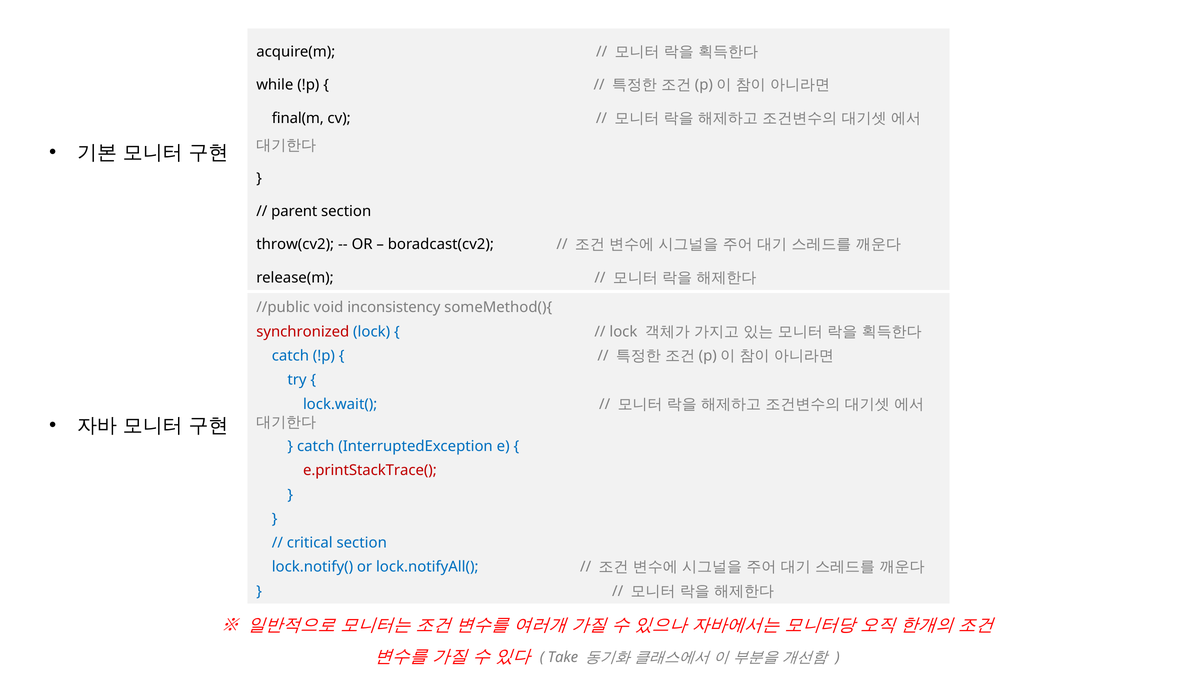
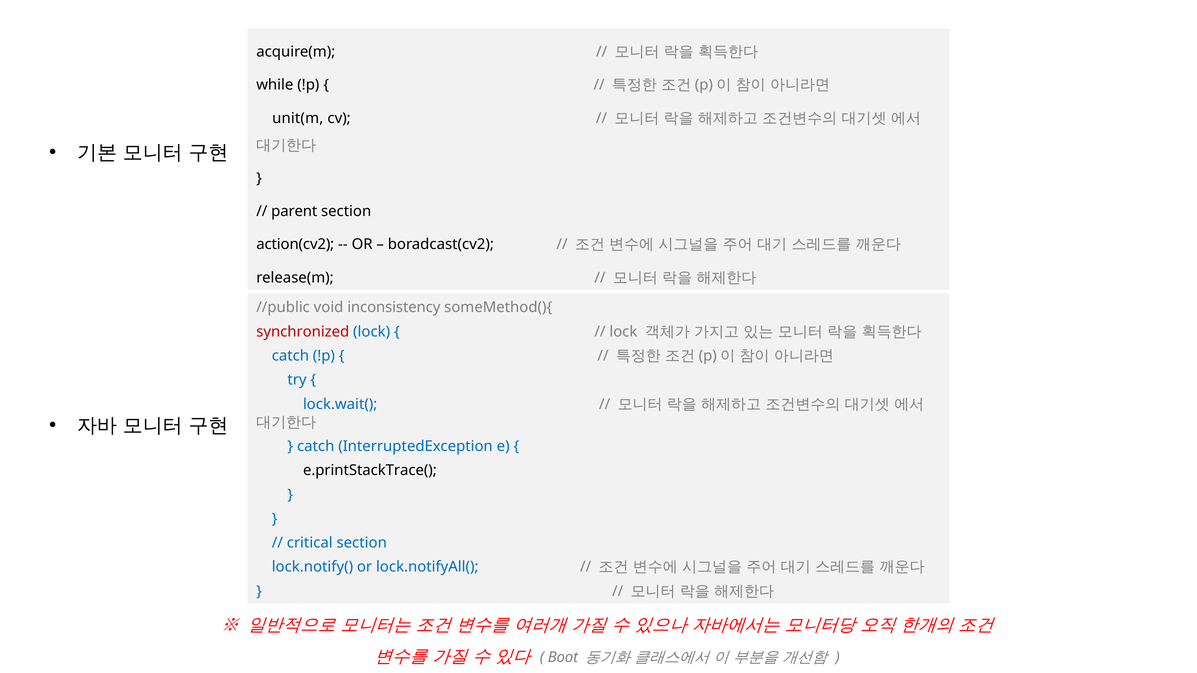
final(m: final(m -> unit(m (298, 118)
throw(cv2: throw(cv2 -> action(cv2 (295, 245)
e.printStackTrace( colour: red -> black (370, 471)
Take: Take -> Boot (563, 658)
